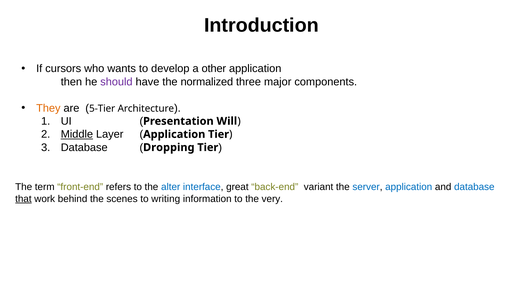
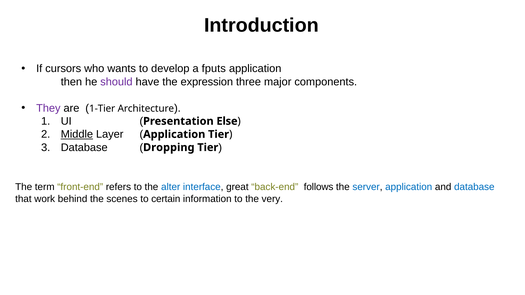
other: other -> fputs (214, 69)
normalized: normalized -> expression (207, 82)
They colour: orange -> purple (48, 108)
5-Tier: 5-Tier -> 1-Tier (102, 109)
Will: Will -> Else (227, 121)
variant: variant -> follows (319, 187)
that underline: present -> none (23, 199)
writing: writing -> certain (166, 199)
